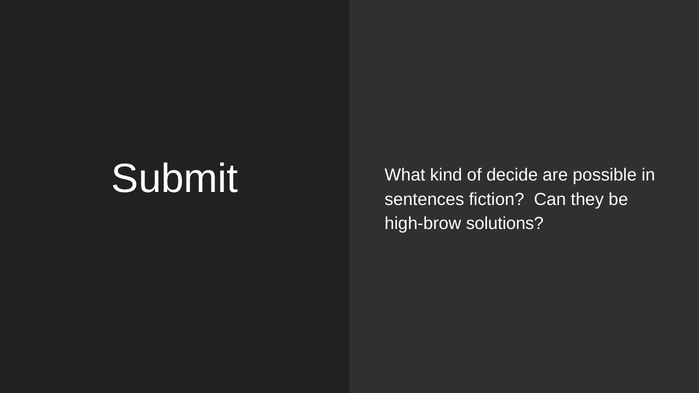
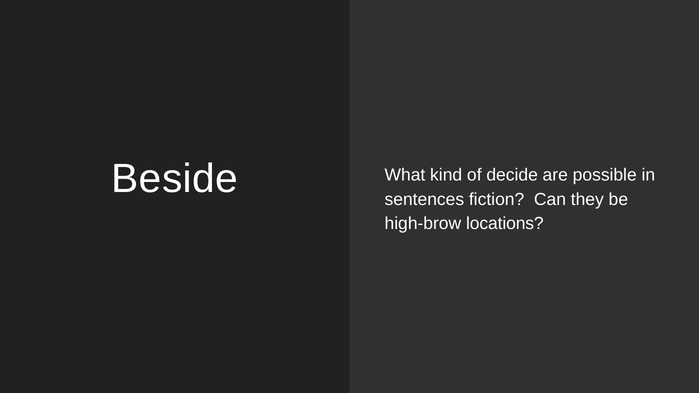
Submit: Submit -> Beside (175, 179)
solutions: solutions -> locations (505, 223)
